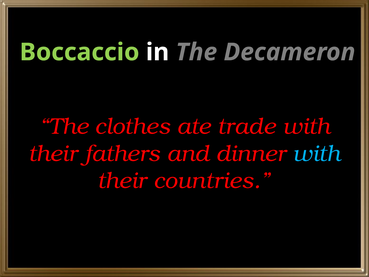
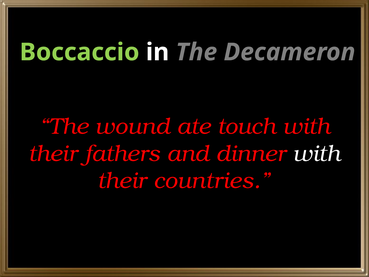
clothes: clothes -> wound (133, 126)
trade: trade -> touch (247, 126)
with colour: light blue -> white (316, 153)
